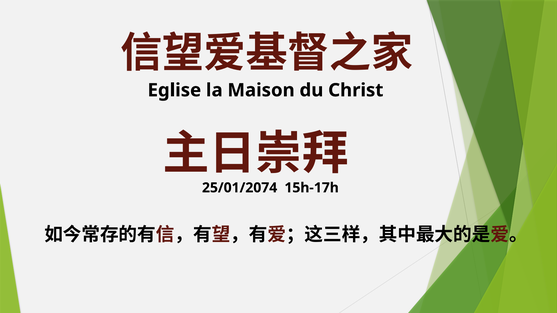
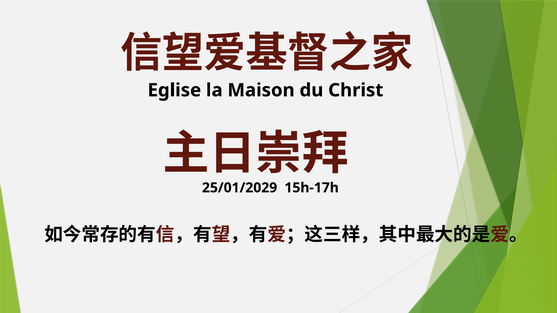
25/01/2074: 25/01/2074 -> 25/01/2029 (240, 188)
